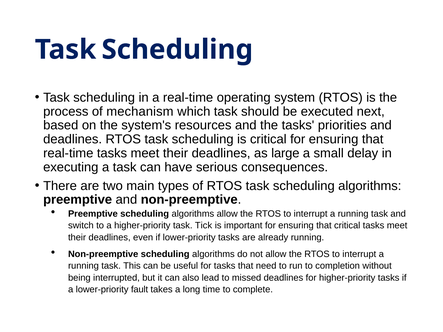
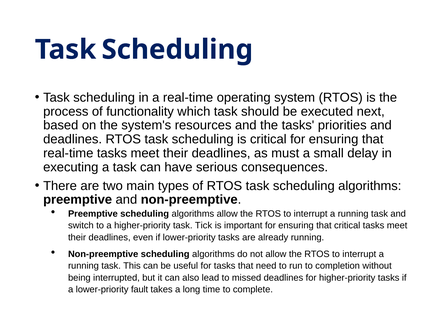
mechanism: mechanism -> functionality (140, 112)
large: large -> must (285, 153)
